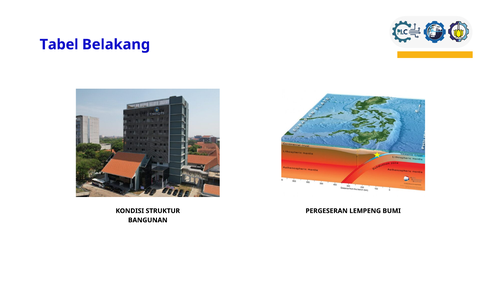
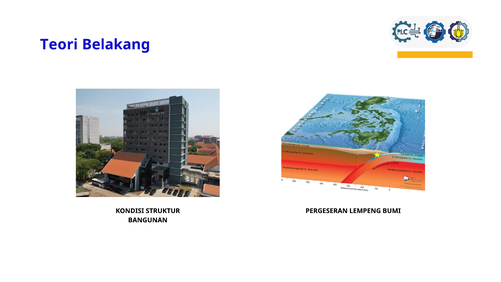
Tabel: Tabel -> Teori (59, 44)
